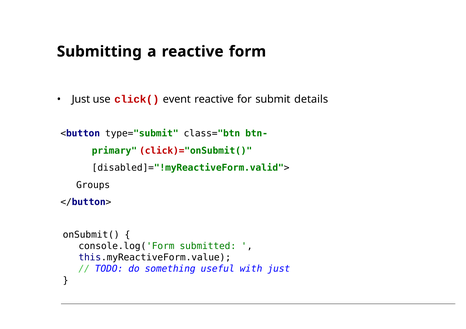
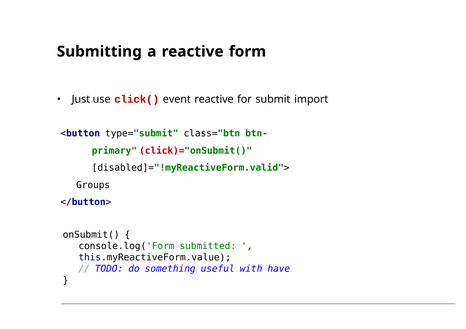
details: details -> import (311, 99)
with just: just -> have (279, 269)
